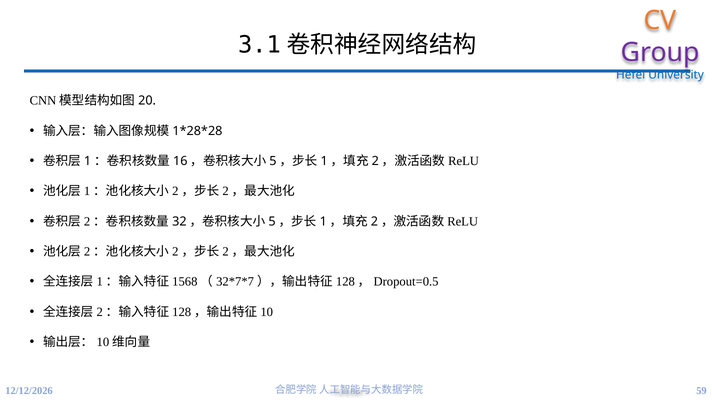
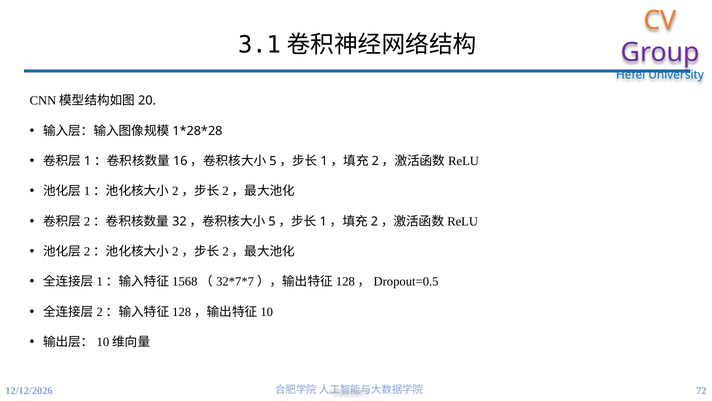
59: 59 -> 72 (701, 391)
